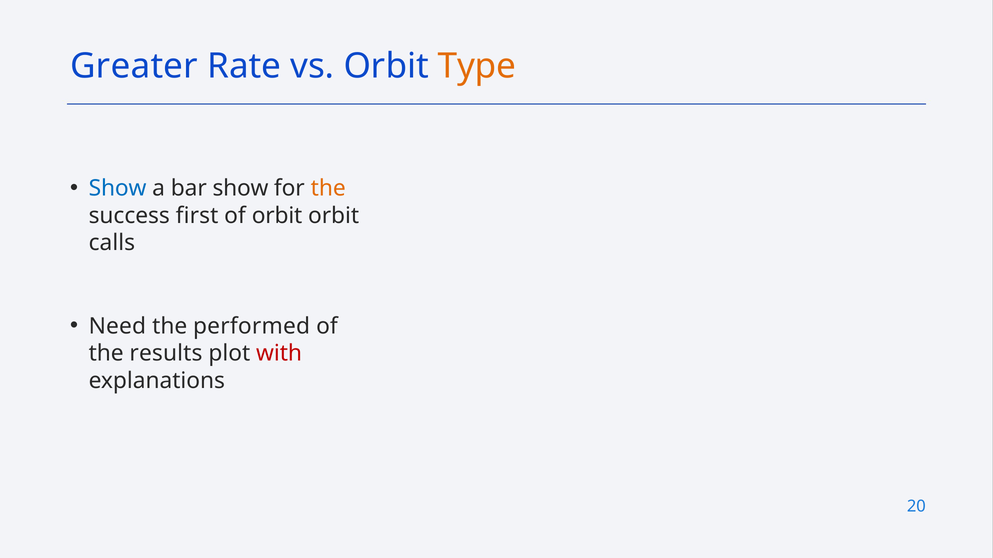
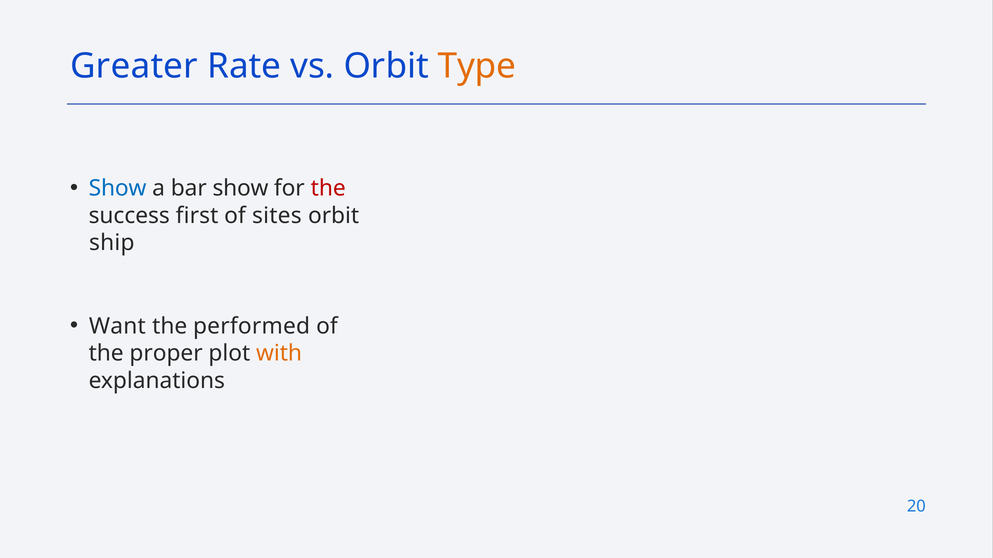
the colour: orange -> red (328, 188)
of orbit: orbit -> sites (277, 216)
calls: calls -> ship (112, 243)
Need: Need -> Want (117, 327)
results: results -> proper (166, 354)
with colour: red -> orange (279, 354)
